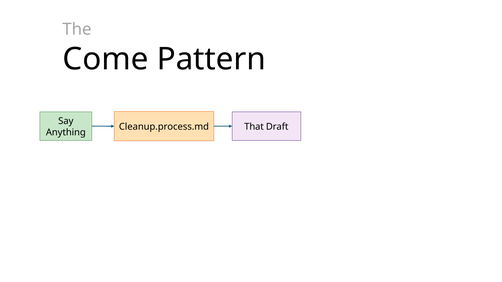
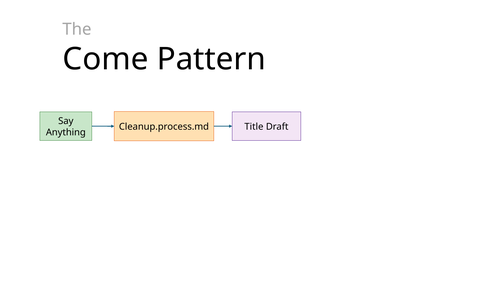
That: That -> Title (254, 127)
